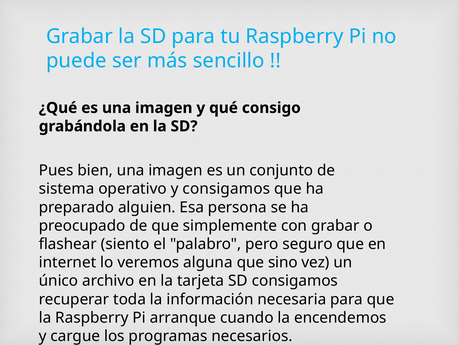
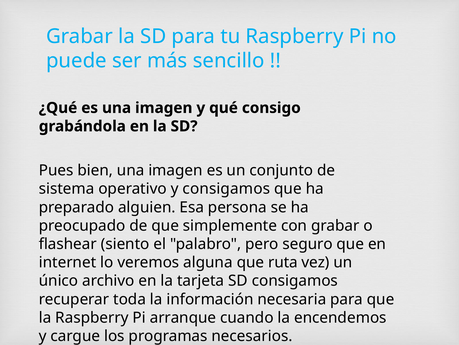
sino: sino -> ruta (283, 262)
